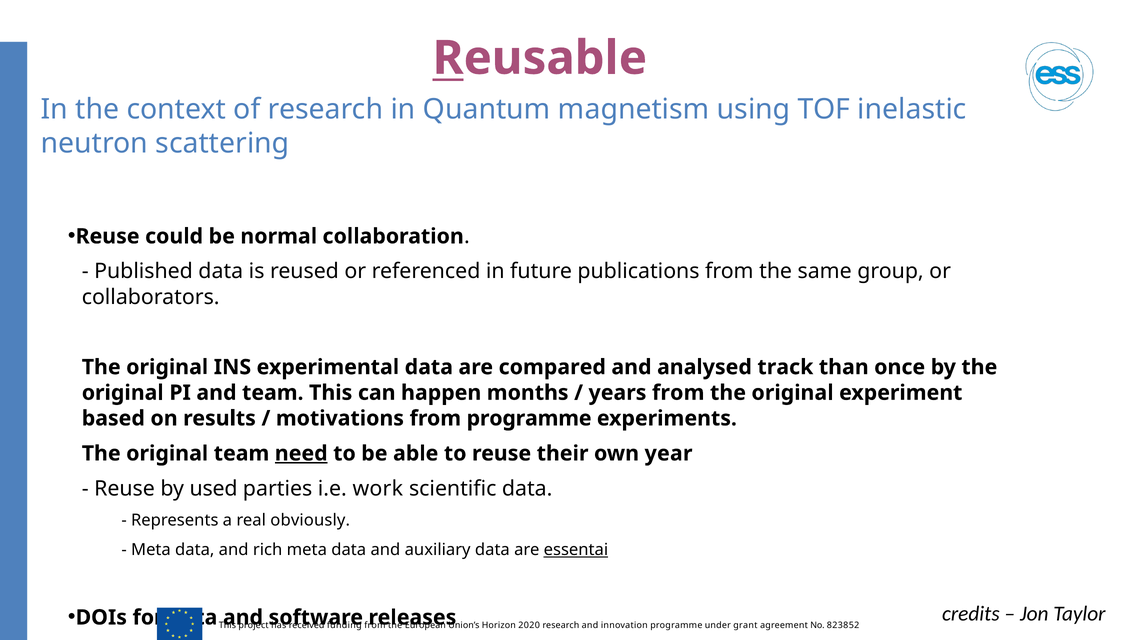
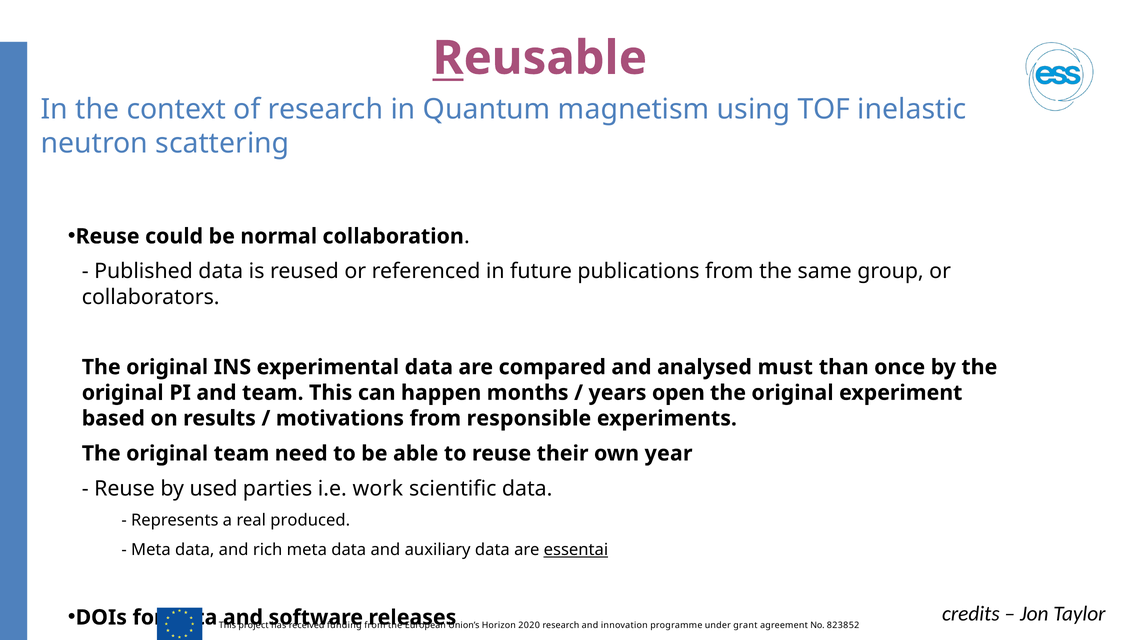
track: track -> must (785, 367)
years from: from -> open (678, 393)
from programme: programme -> responsible (529, 418)
need underline: present -> none (301, 454)
obviously: obviously -> produced (310, 521)
